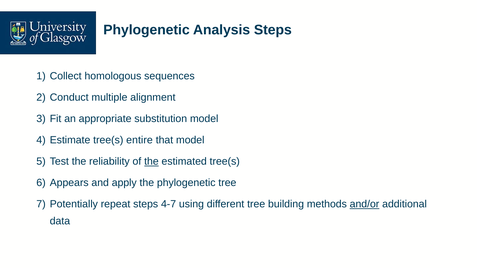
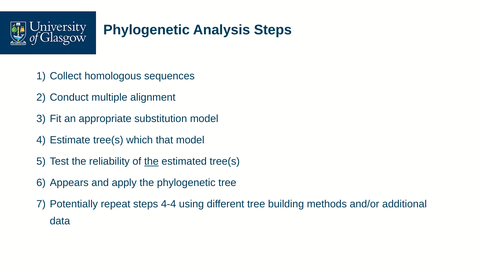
entire: entire -> which (140, 140)
4-7: 4-7 -> 4-4 (169, 204)
and/or underline: present -> none (365, 204)
